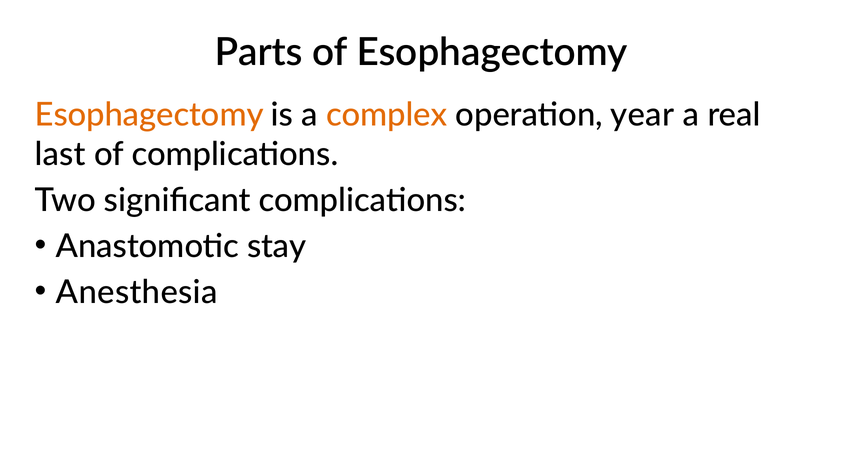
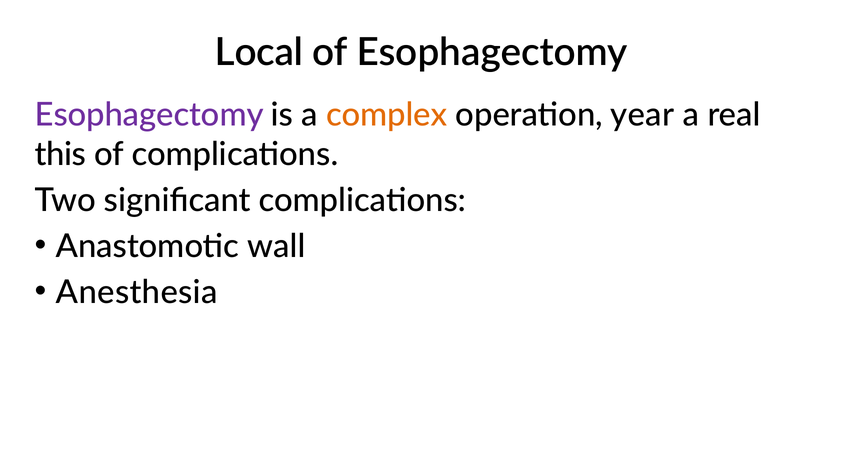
Parts: Parts -> Local (259, 52)
Esophagectomy colour: orange -> purple (149, 115)
last: last -> this (60, 154)
stay: stay -> wall (276, 247)
